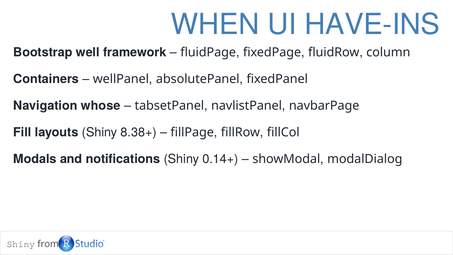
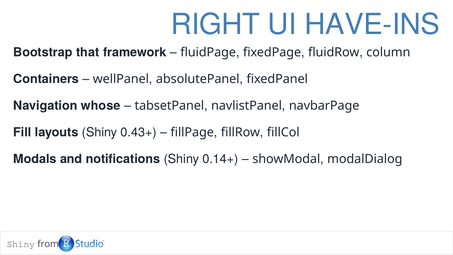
WHEN: WHEN -> RIGHT (215, 24)
well: well -> that (88, 52)
8.38+: 8.38+ -> 0.43+ (139, 132)
